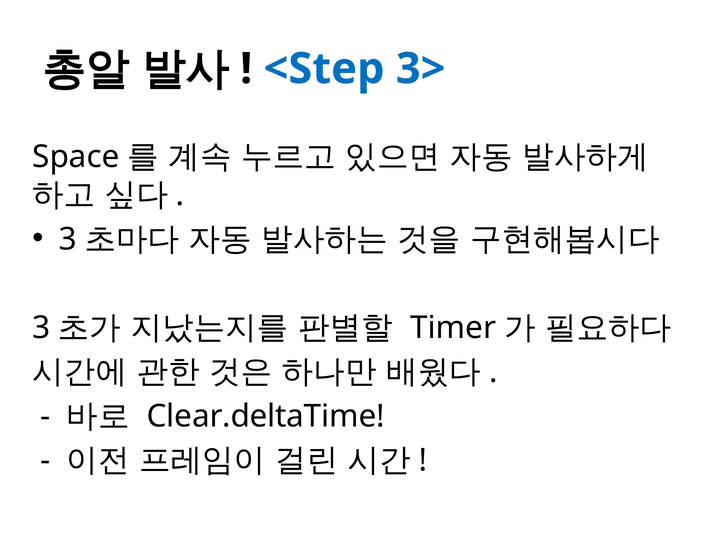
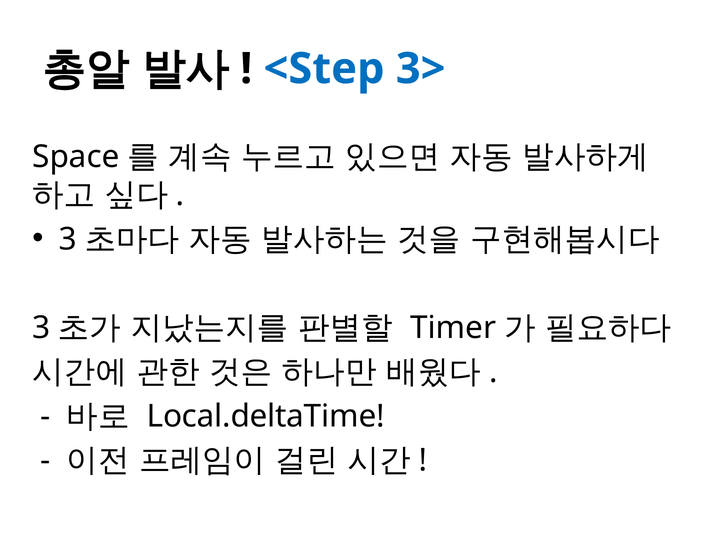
Clear.deltaTime: Clear.deltaTime -> Local.deltaTime (266, 416)
